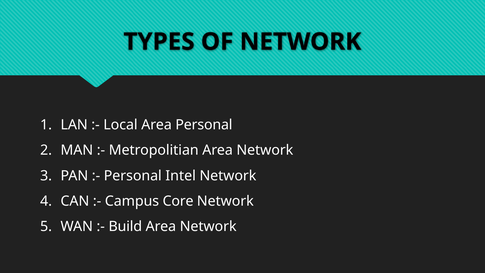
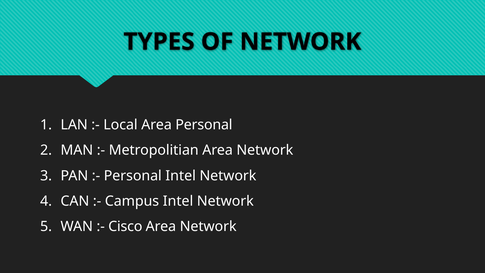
Campus Core: Core -> Intel (178, 201)
Build: Build -> Cisco (125, 226)
